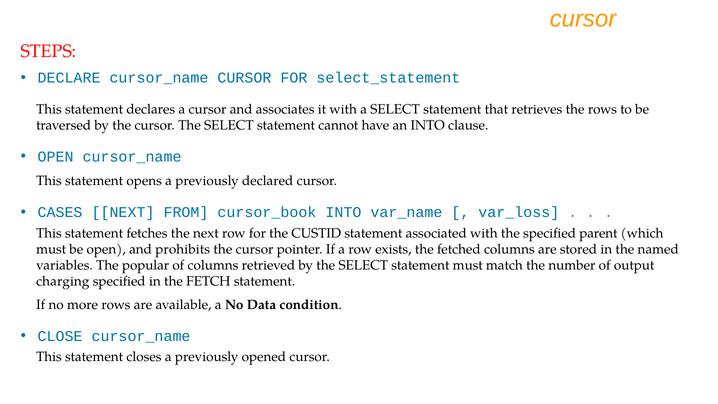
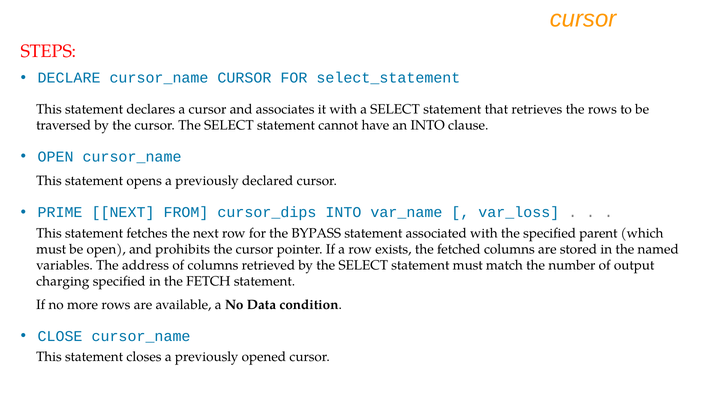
CASES: CASES -> PRIME (60, 212)
cursor_book: cursor_book -> cursor_dips (267, 212)
CUSTID: CUSTID -> BYPASS (316, 233)
popular: popular -> address (146, 265)
